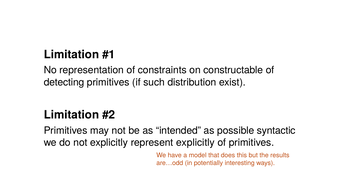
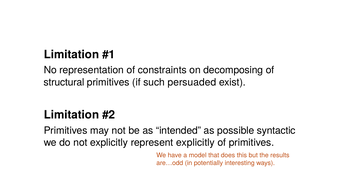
constructable: constructable -> decomposing (233, 70)
detecting: detecting -> structural (64, 82)
distribution: distribution -> persuaded (192, 82)
